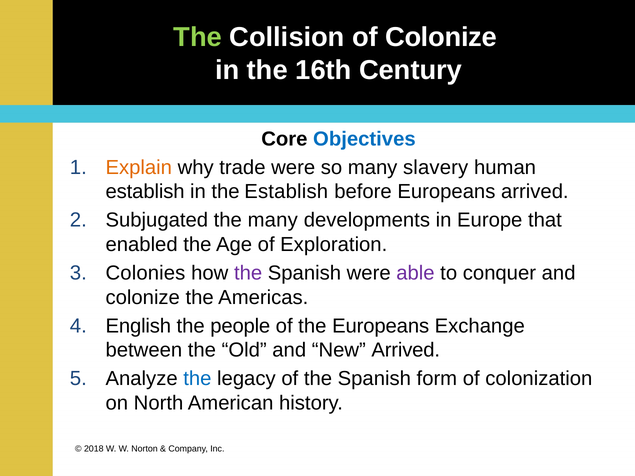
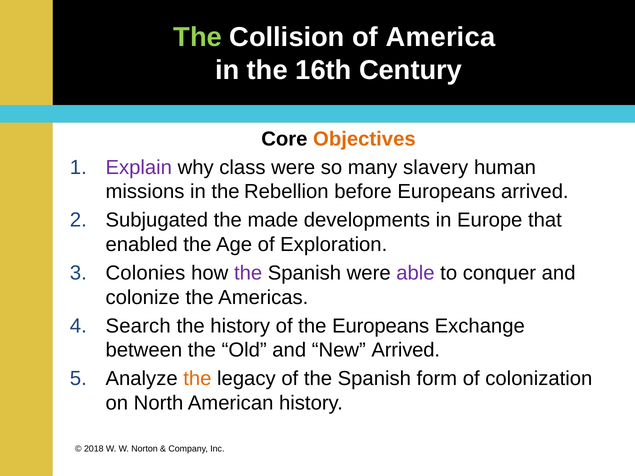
of Colonize: Colonize -> America (441, 37)
Objectives colour: blue -> orange (364, 139)
Explain colour: orange -> purple (139, 167)
trade: trade -> class (242, 167)
establish: establish -> missions (145, 192)
the Establish: Establish -> Rebellion (286, 192)
the many: many -> made (273, 220)
English: English -> Search (138, 326)
the people: people -> history (240, 326)
the colour: blue -> orange (197, 379)
